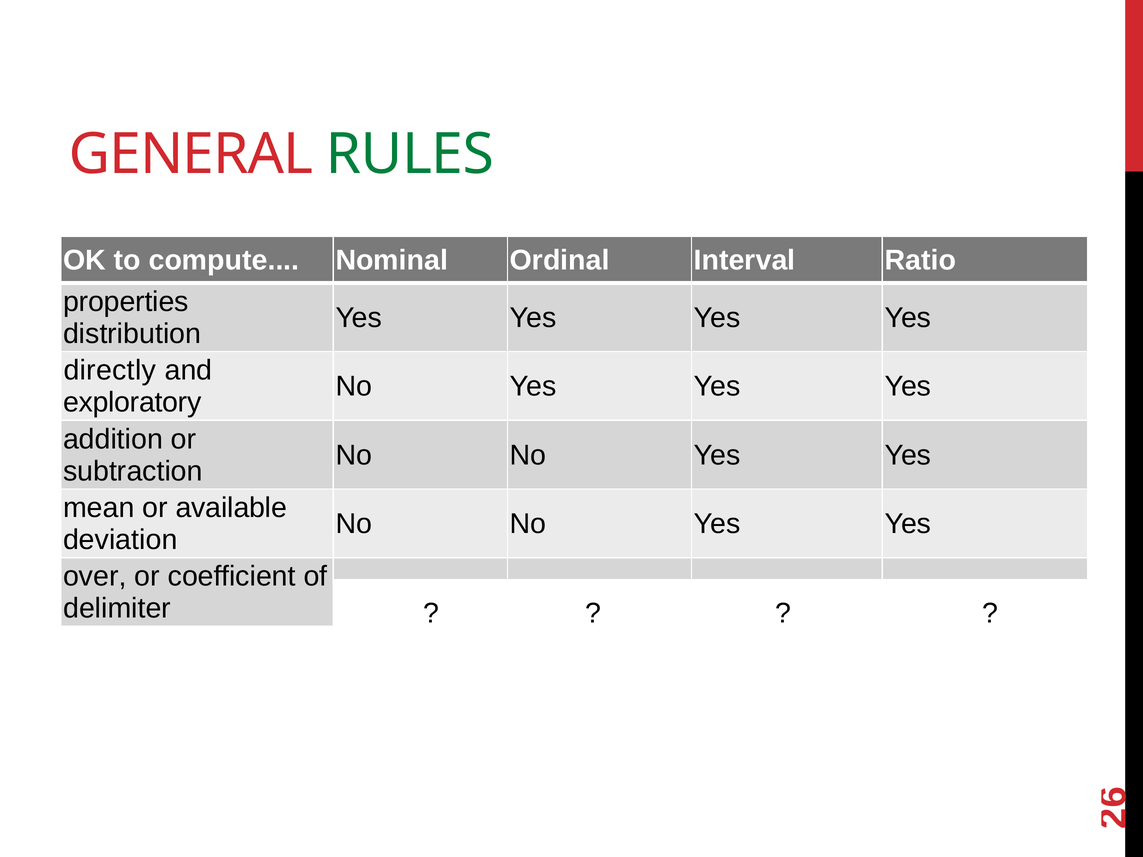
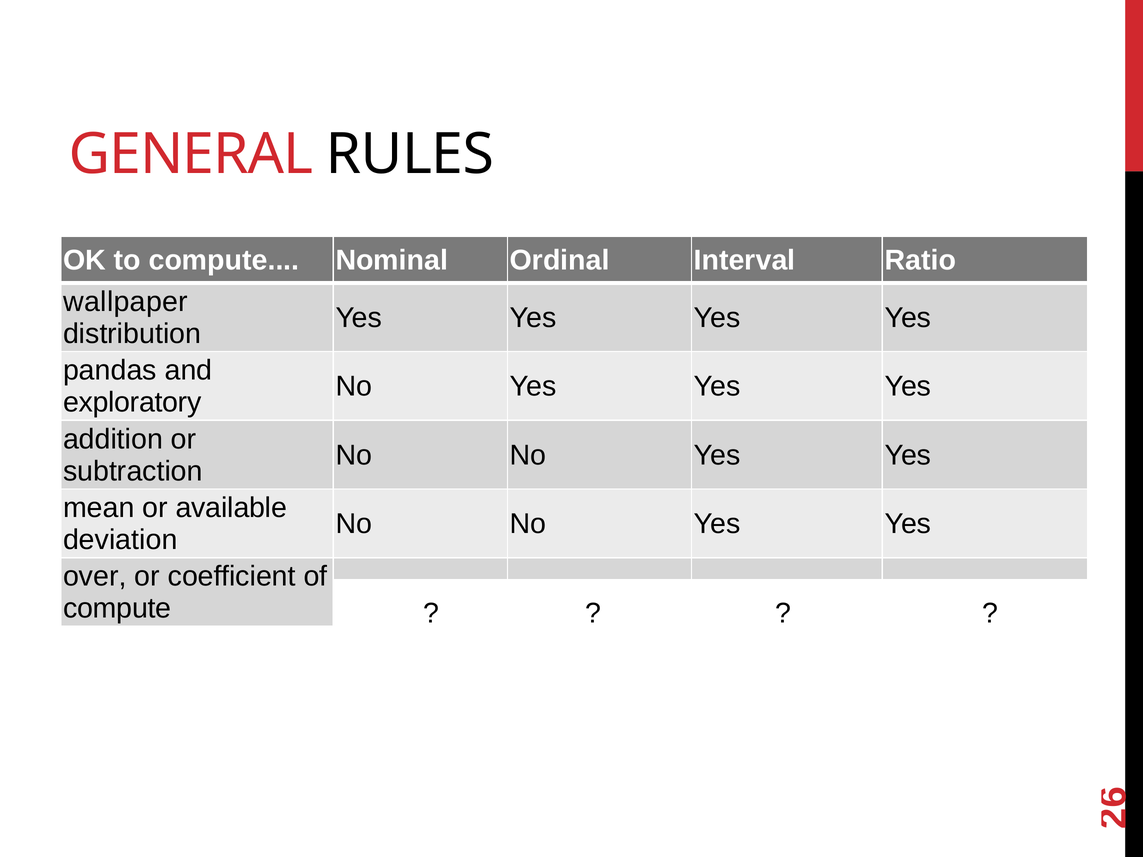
RULES colour: green -> black (410, 154)
properties: properties -> wallpaper (126, 302)
directly: directly -> pandas (110, 371)
delimiter: delimiter -> compute (117, 609)
